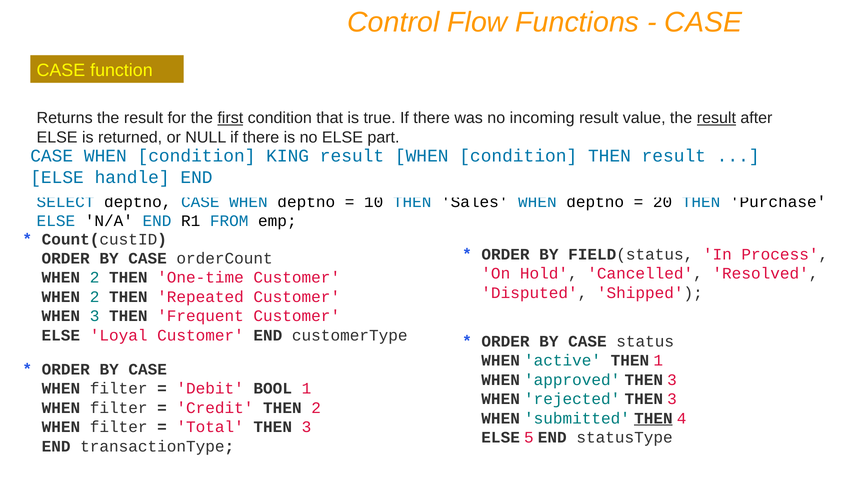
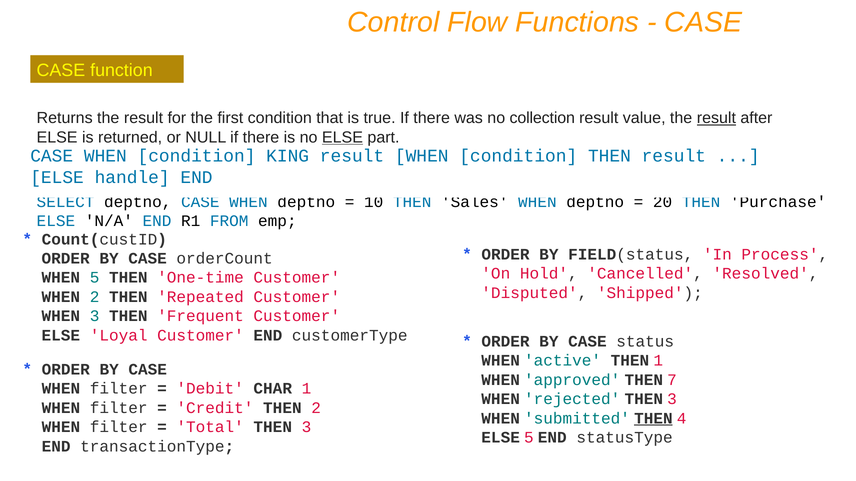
first underline: present -> none (230, 118)
incoming: incoming -> collection (542, 118)
ELSE underline: none -> present (342, 138)
2: 2 -> 5 (95, 278)
approved THEN 3: 3 -> 7 (672, 380)
BOOL: BOOL -> CHAR (273, 389)
